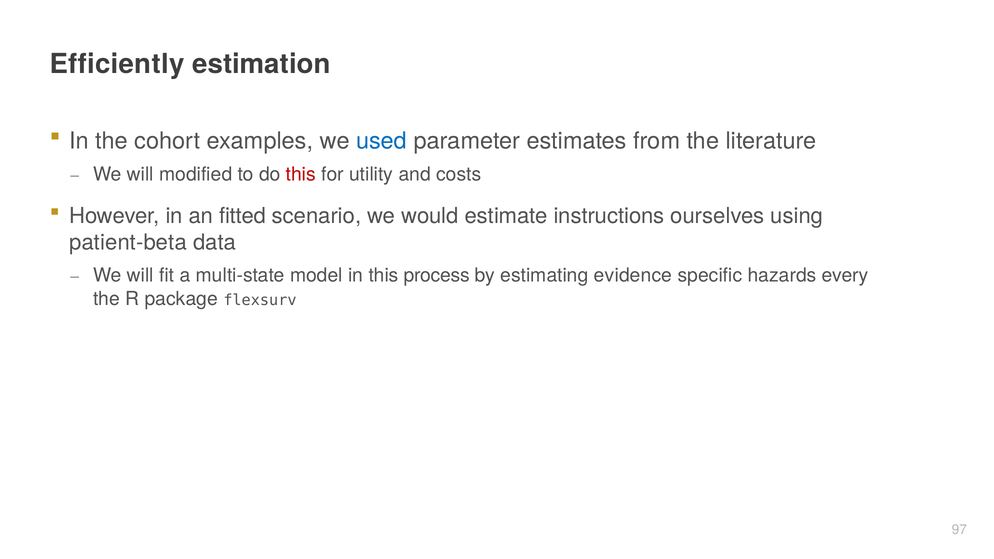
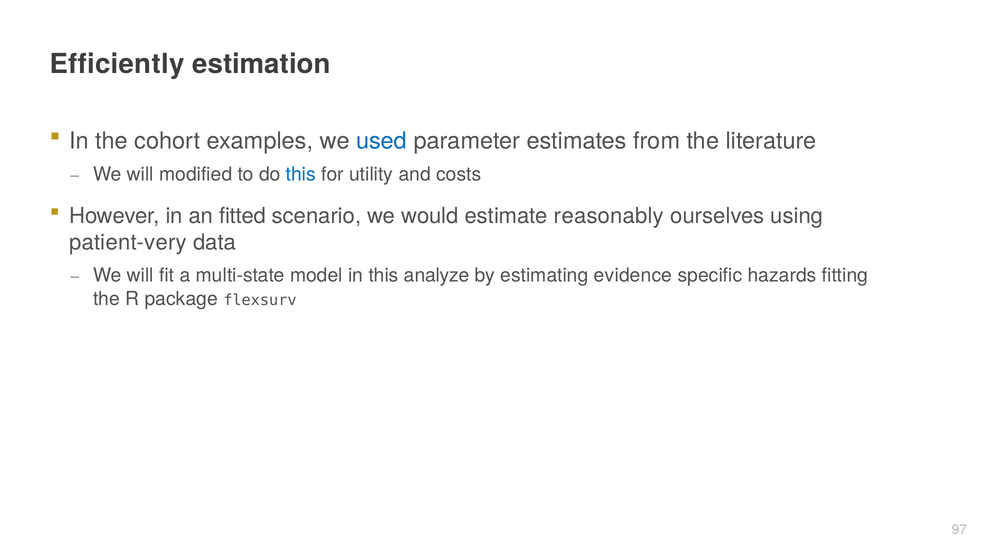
this colour: red -> blue (301, 175)
instructions: instructions -> reasonably (609, 216)
patient-beta: patient-beta -> patient-very (128, 243)
process: process -> analyze (437, 276)
every: every -> fitting (845, 276)
